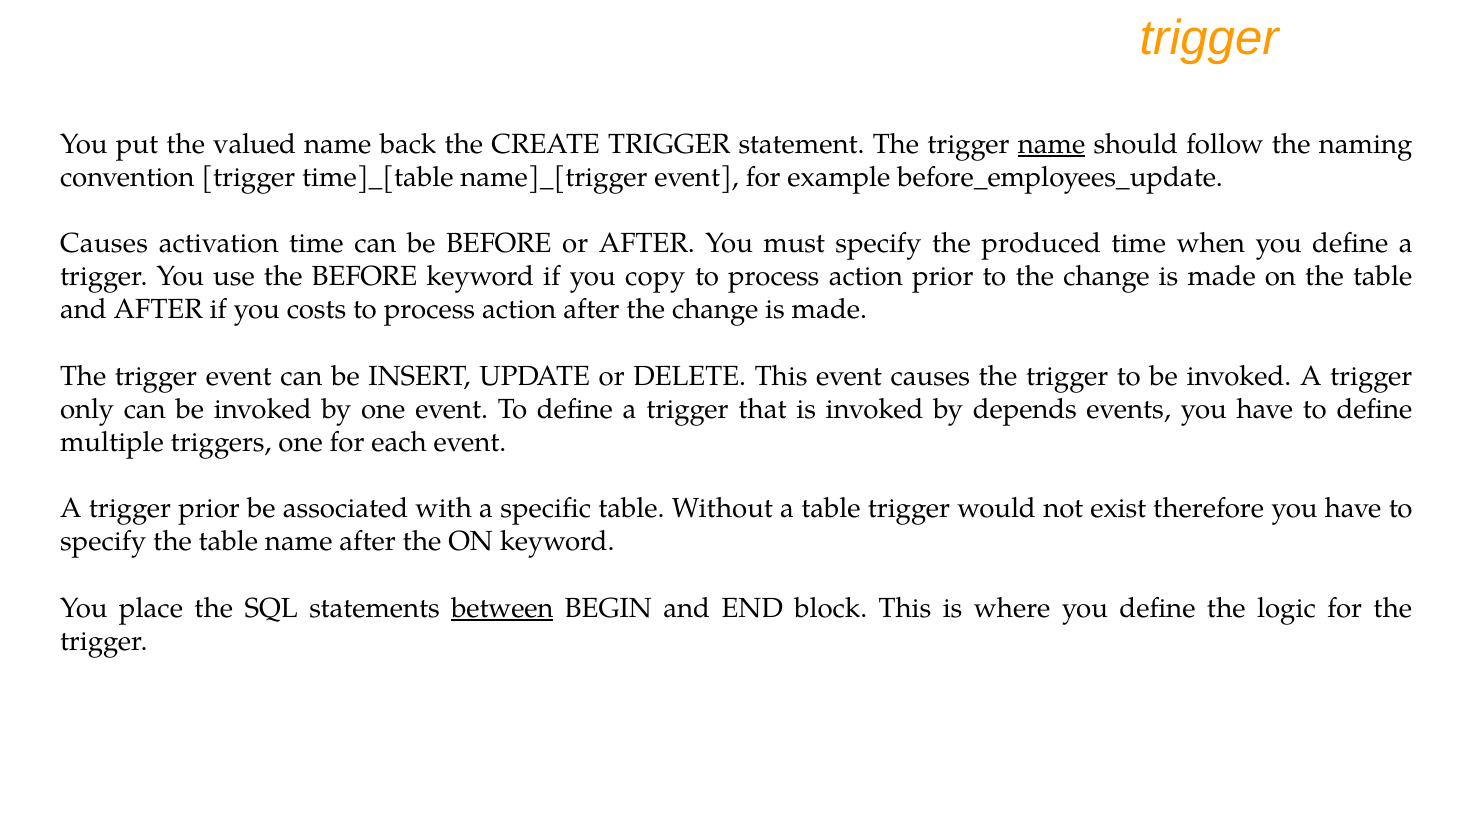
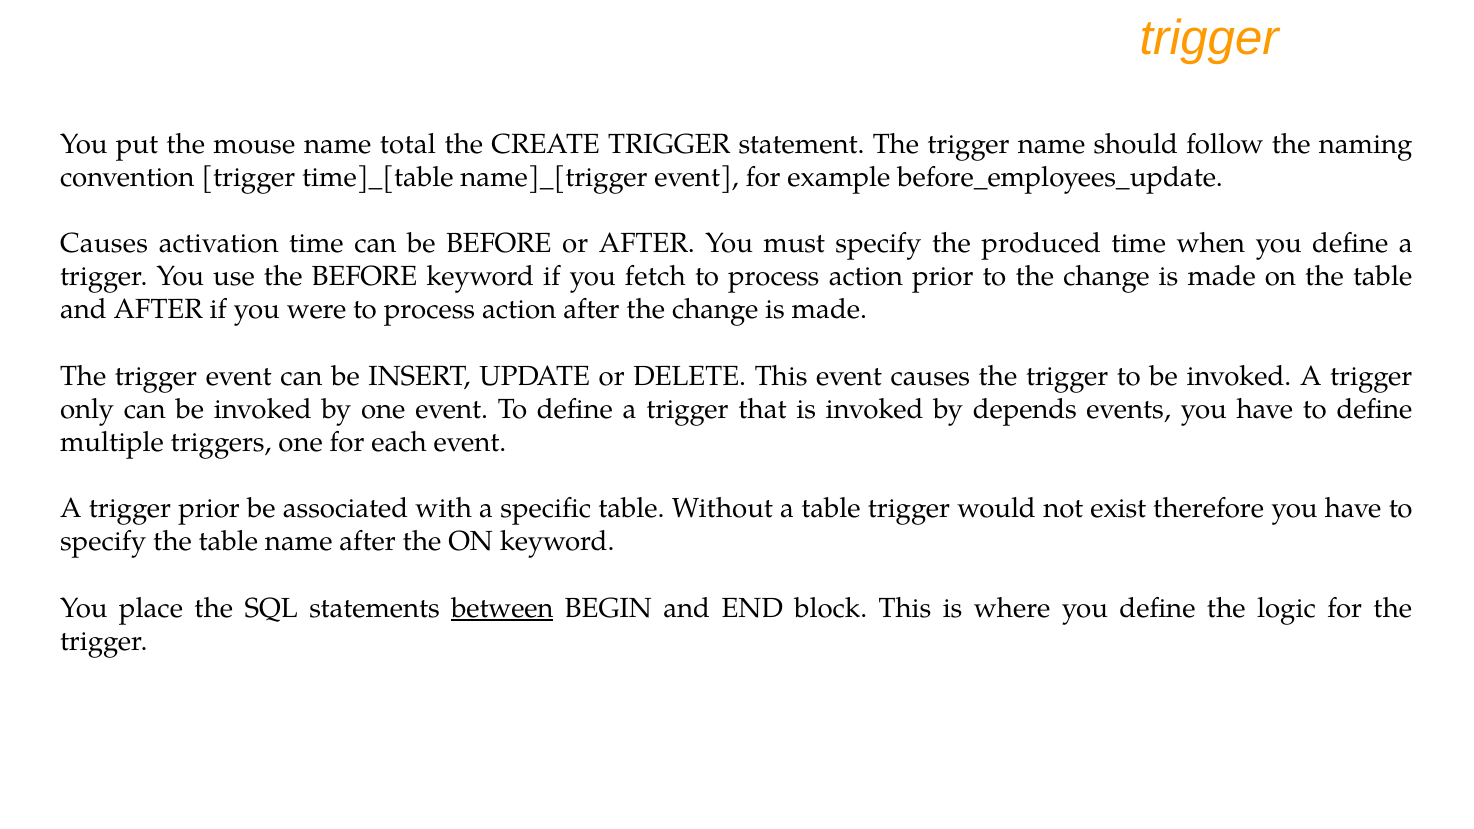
valued: valued -> mouse (254, 144)
back: back -> total (408, 144)
name underline: present -> none (1052, 144)
copy: copy -> fetch (655, 277)
costs: costs -> were (317, 310)
